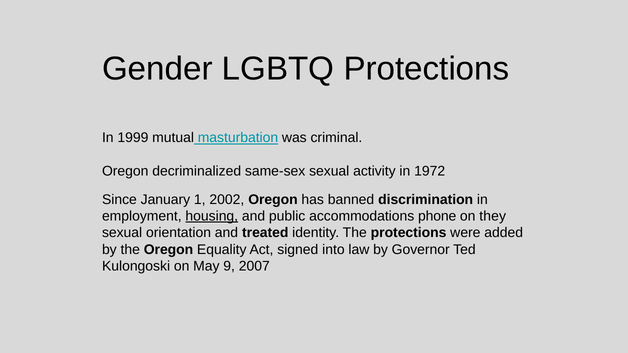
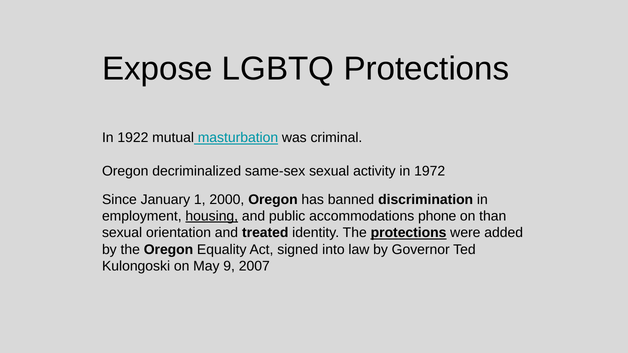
Gender: Gender -> Expose (157, 69)
1999: 1999 -> 1922 (133, 138)
2002: 2002 -> 2000 (227, 200)
they: they -> than (493, 216)
protections underline: none -> present (409, 233)
